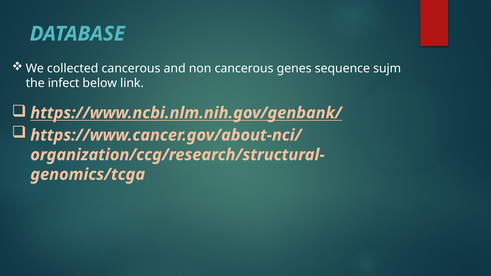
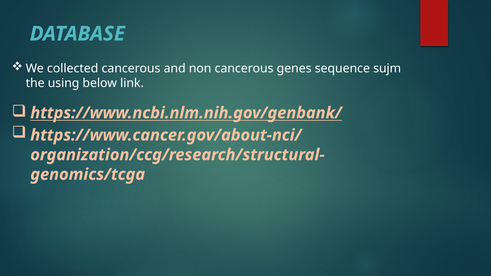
infect: infect -> using (64, 83)
